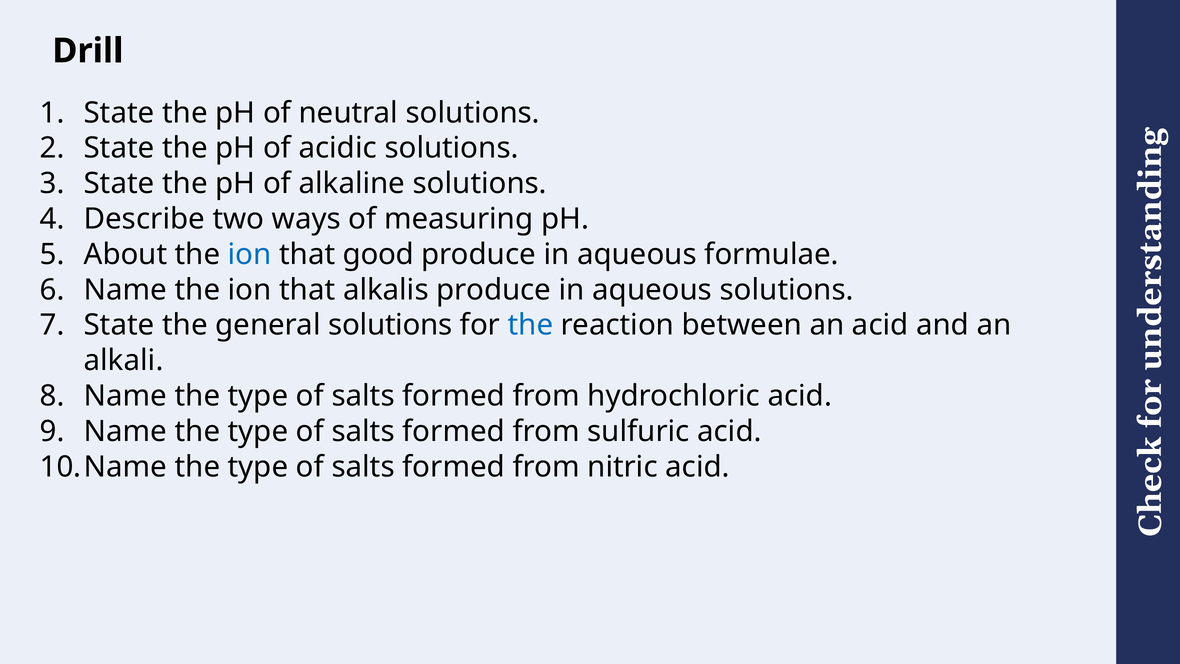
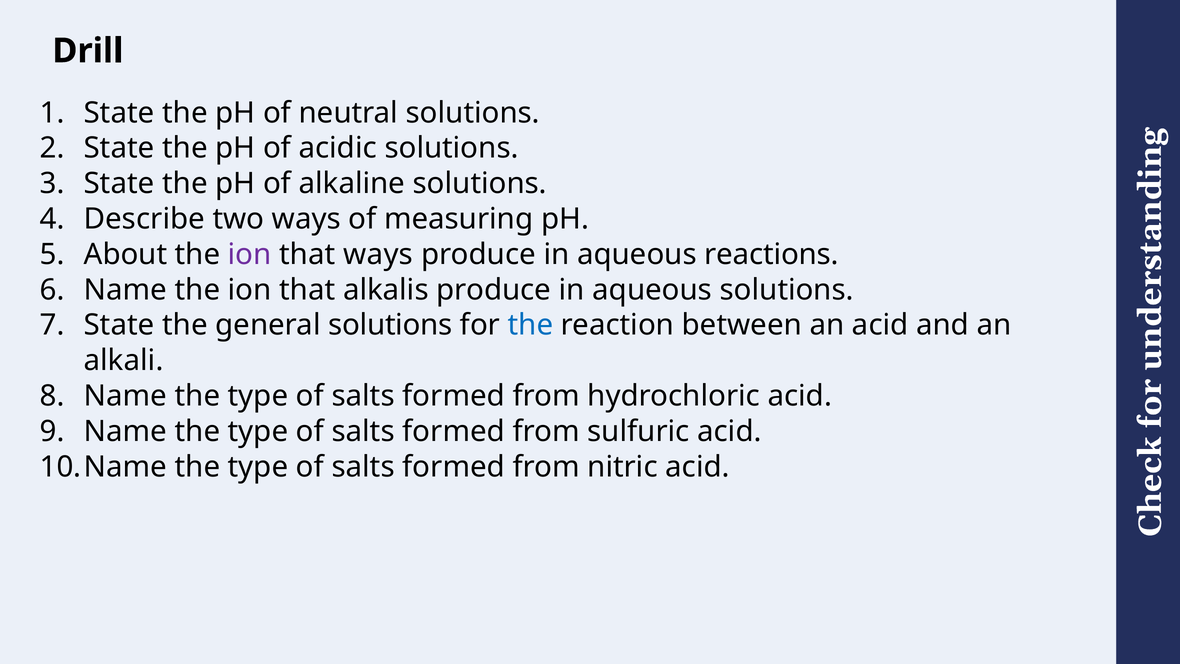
ion colour: blue -> purple (250, 254)
that good: good -> ways (378, 254)
formulae: formulae -> reactions (772, 254)
